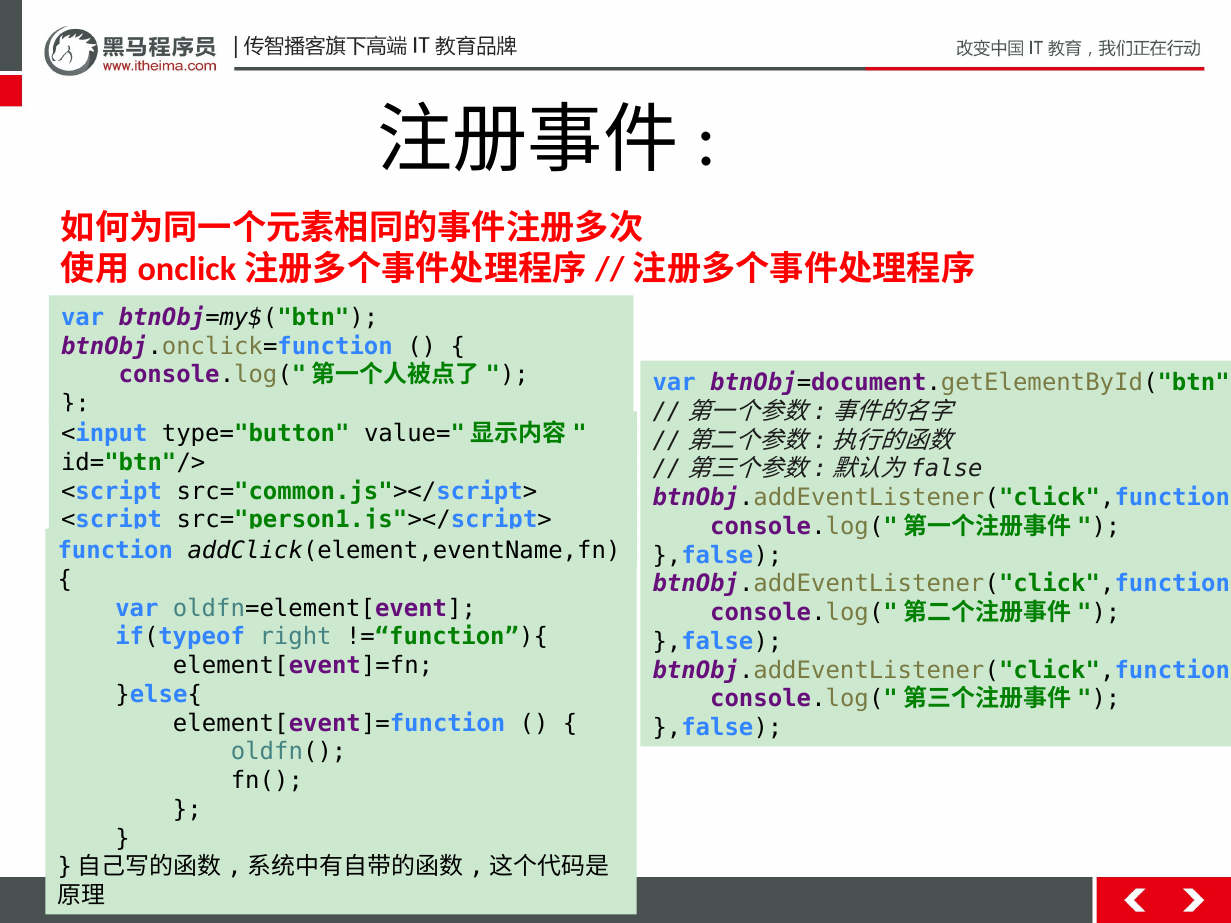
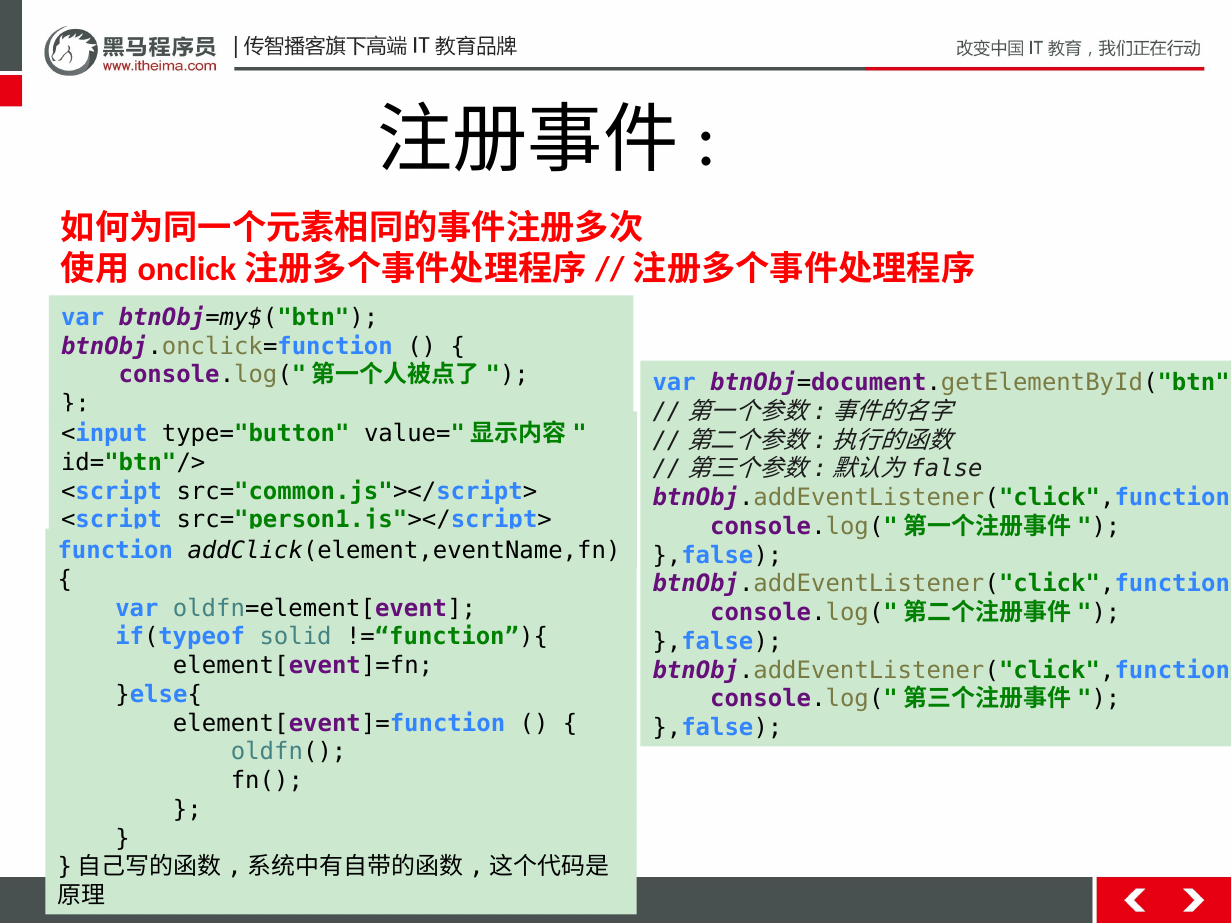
right: right -> solid (296, 637)
